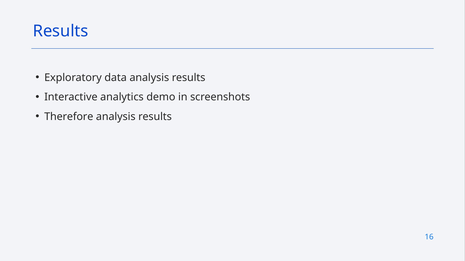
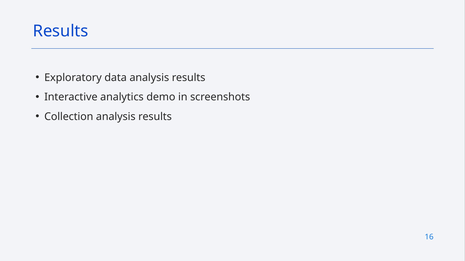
Therefore: Therefore -> Collection (69, 117)
